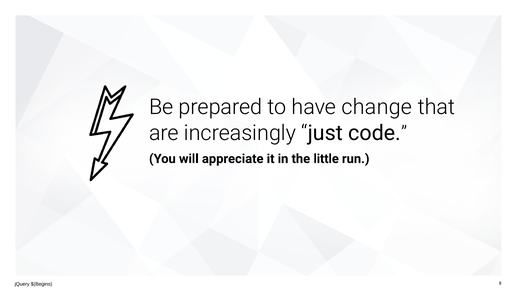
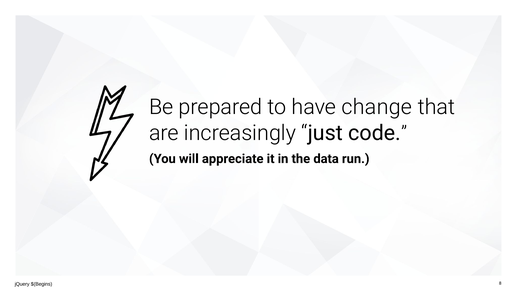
little: little -> data (326, 159)
